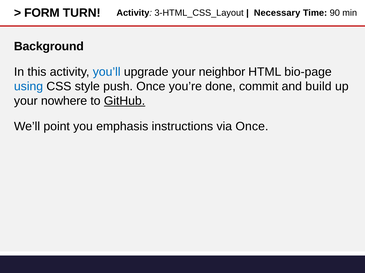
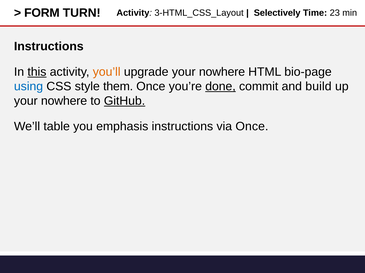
Necessary: Necessary -> Selectively (277, 13)
90: 90 -> 23 (335, 13)
Background: Background -> Instructions (49, 46)
this underline: none -> present (37, 72)
you’ll colour: blue -> orange (107, 72)
upgrade your neighbor: neighbor -> nowhere (222, 72)
push: push -> them (118, 87)
done underline: none -> present (220, 87)
point: point -> table (57, 127)
